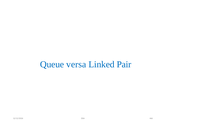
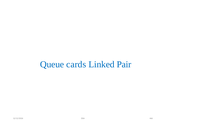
versa: versa -> cards (76, 65)
